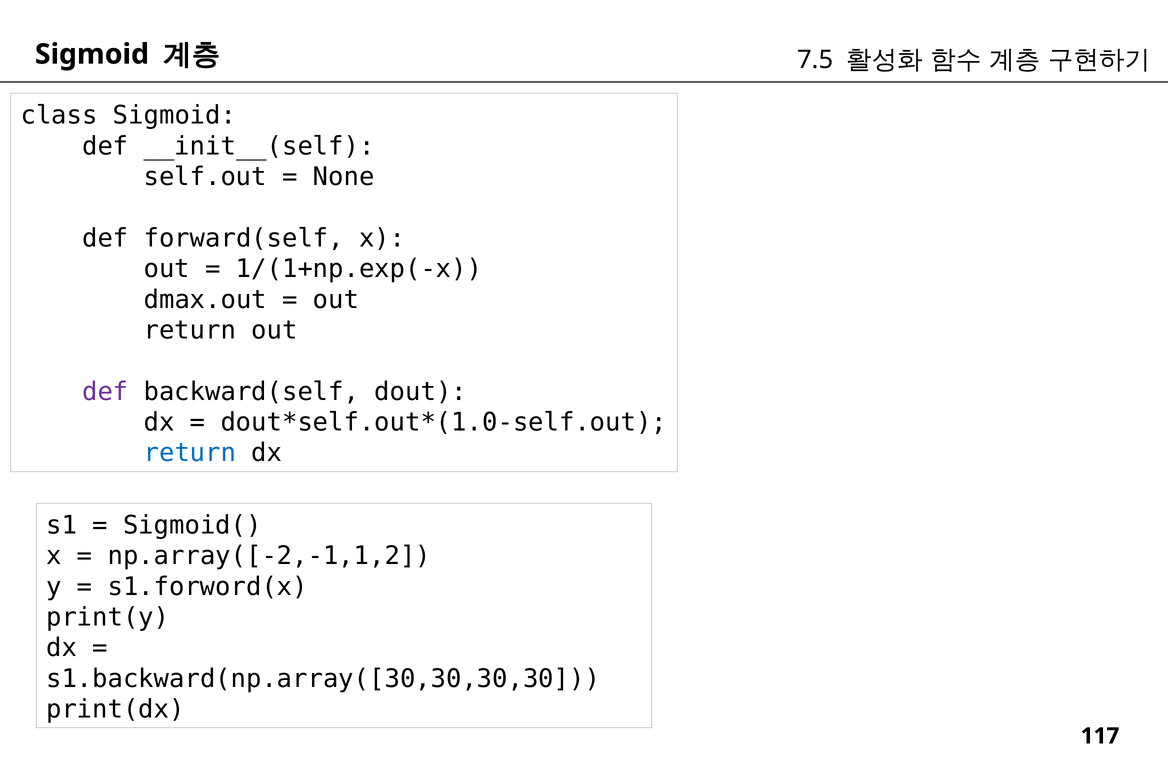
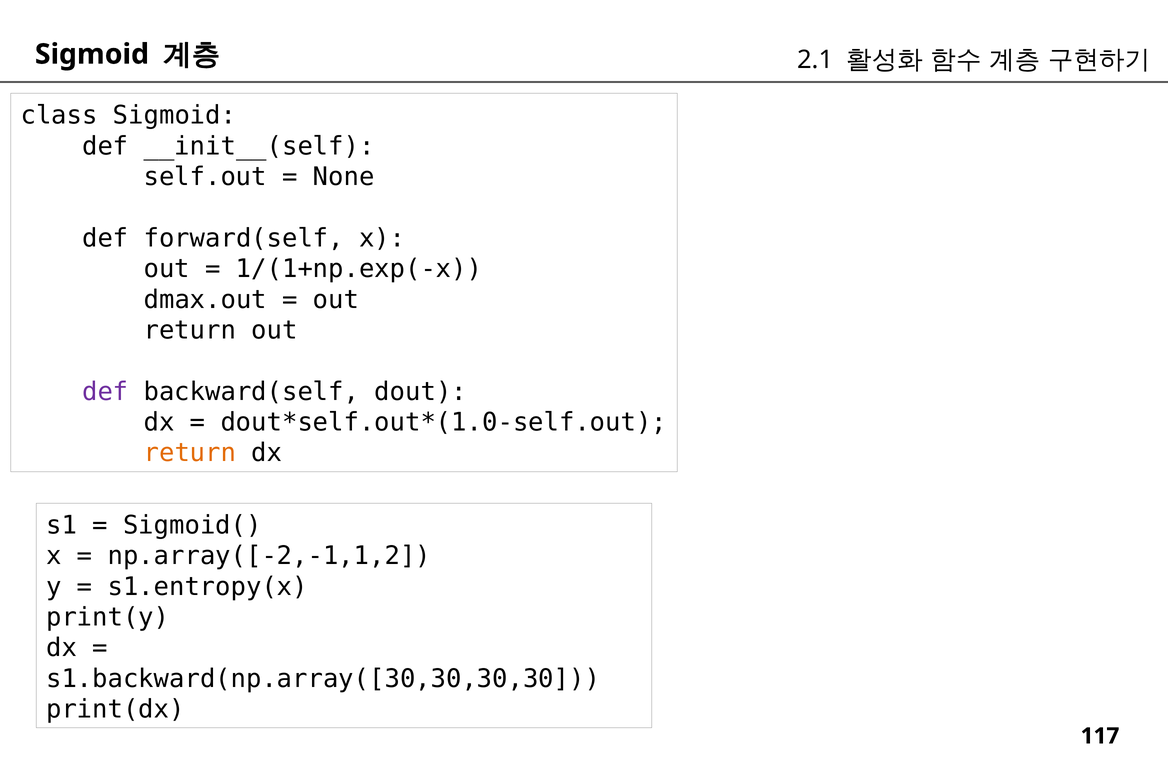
7.5: 7.5 -> 2.1 (815, 60)
return colour: blue -> orange (190, 453)
s1.forword(x: s1.forword(x -> s1.entropy(x (208, 587)
